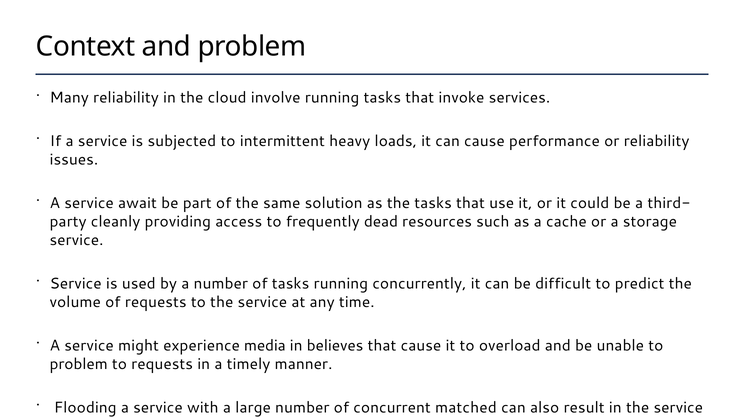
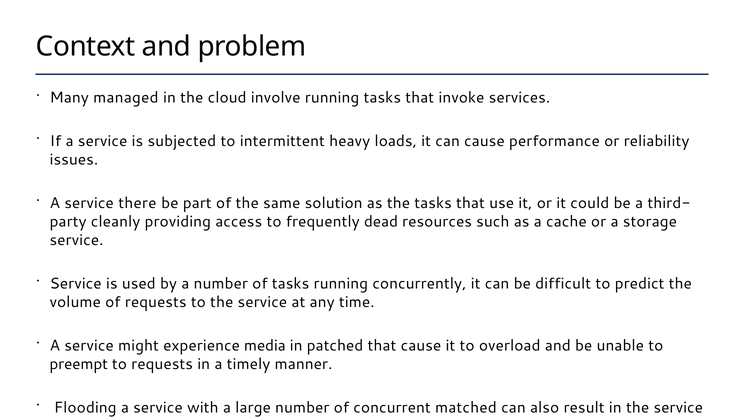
Many reliability: reliability -> managed (126, 98)
await: await -> there (137, 203)
believes: believes -> patched (335, 346)
problem: problem -> preempt (79, 365)
